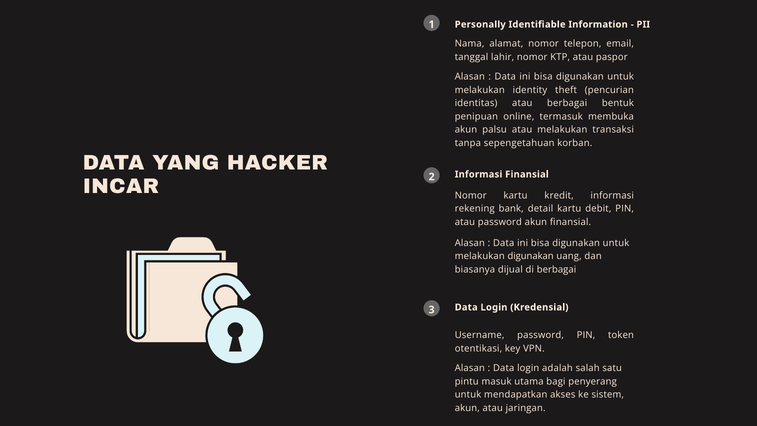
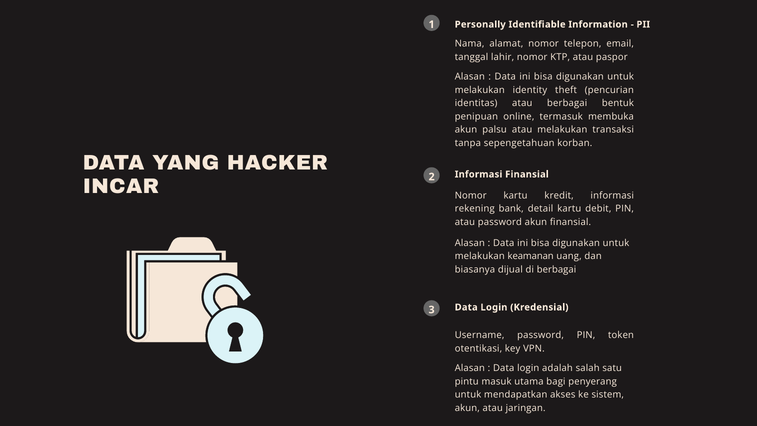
melakukan digunakan: digunakan -> keamanan (531, 256)
